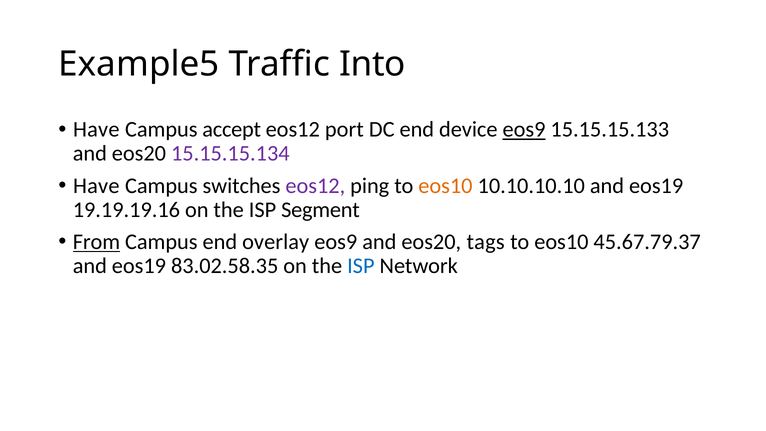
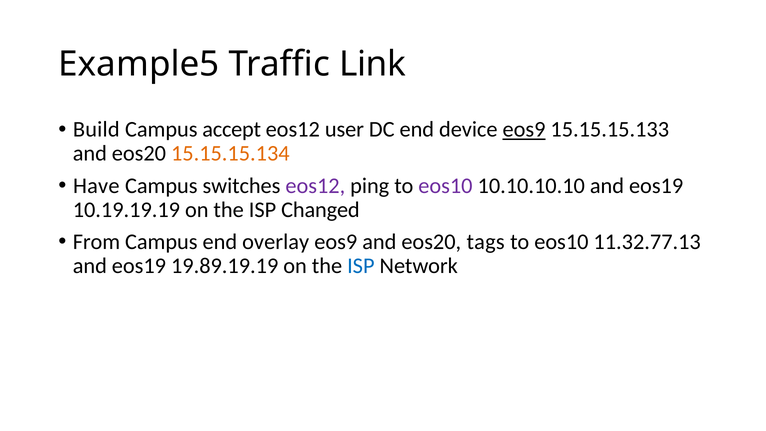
Into: Into -> Link (372, 64)
Have: Have -> Build (96, 129)
port: port -> user (344, 129)
15.15.15.134 colour: purple -> orange (230, 154)
eos10 colour: orange -> purple (445, 186)
19.19.19.16: 19.19.19.16 -> 10.19.19.19 (126, 210)
Segment: Segment -> Changed (320, 210)
From underline: present -> none (96, 242)
45.67.79.37: 45.67.79.37 -> 11.32.77.13 (647, 242)
83.02.58.35: 83.02.58.35 -> 19.89.19.19 (225, 266)
